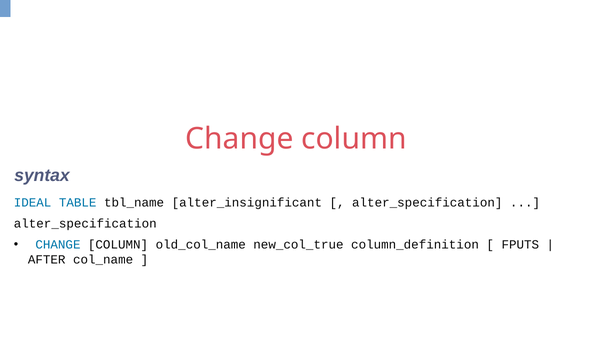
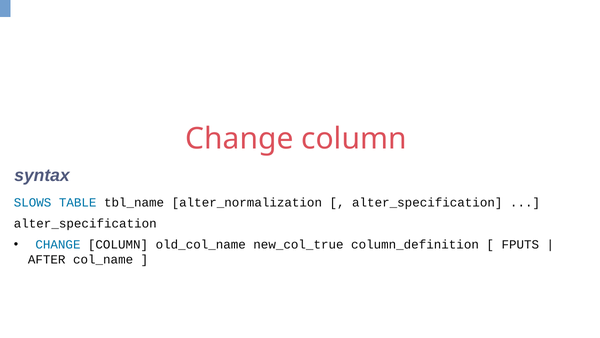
IDEAL: IDEAL -> SLOWS (33, 202)
alter_insignificant: alter_insignificant -> alter_normalization (247, 202)
